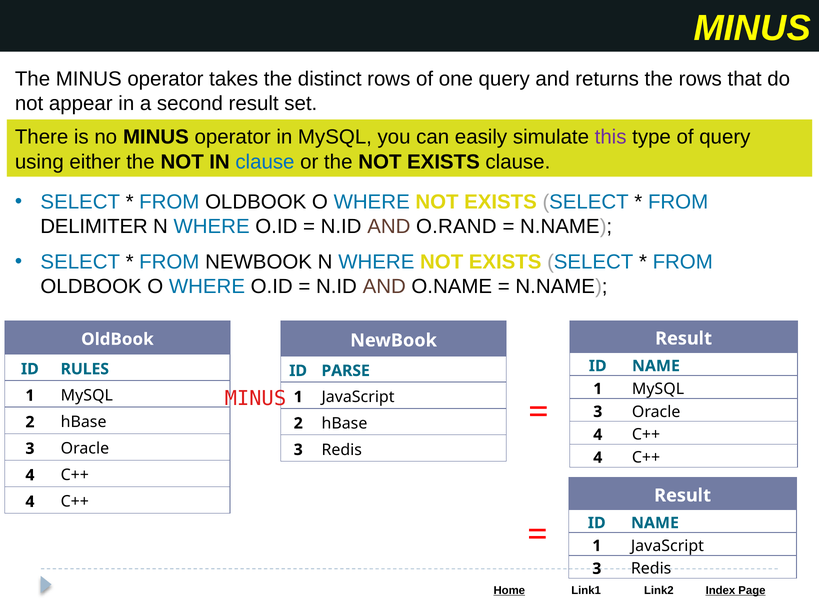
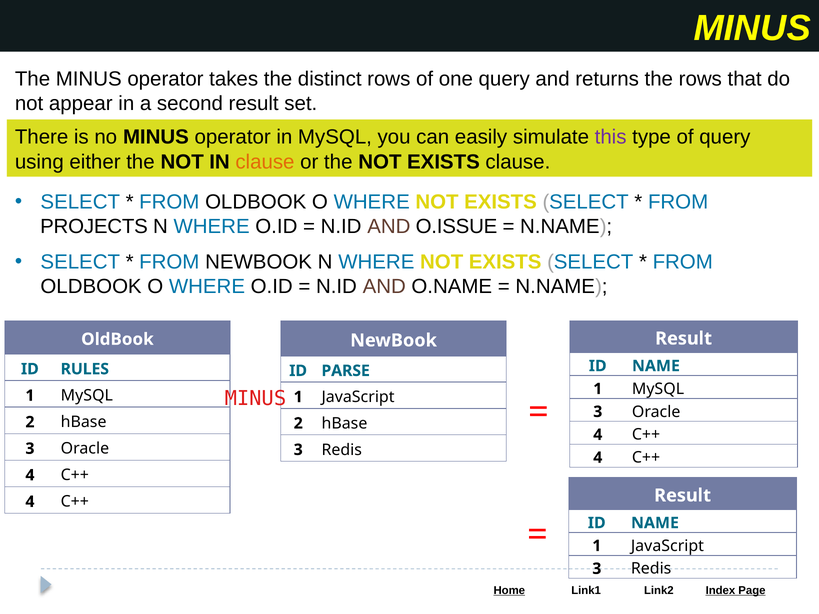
clause colour: blue -> orange (265, 162)
DELIMITER: DELIMITER -> PROJECTS (94, 227)
O.RAND: O.RAND -> O.ISSUE (457, 227)
